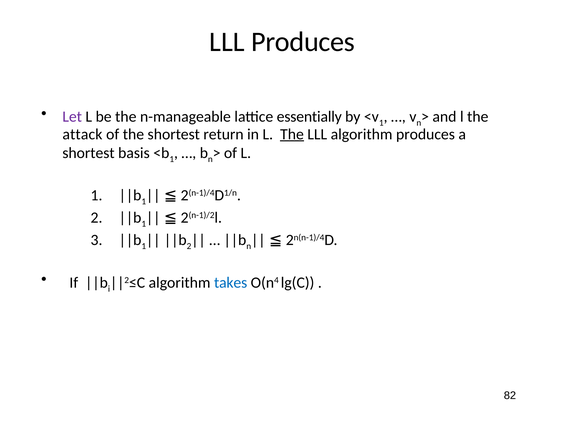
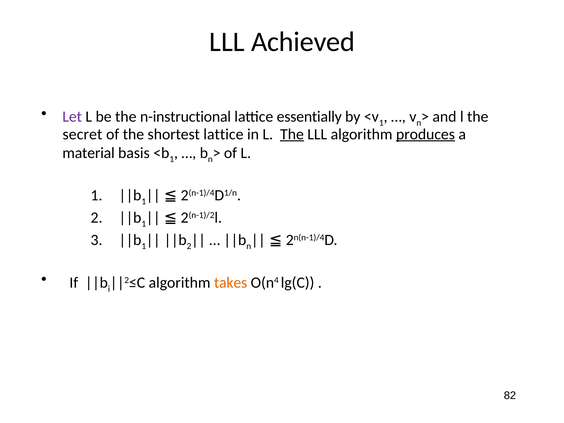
LLL Produces: Produces -> Achieved (303, 42)
n-manageable: n-manageable -> n-instructional (186, 117)
attack: attack -> secret (82, 134)
shortest return: return -> lattice (223, 134)
produces underline: none -> present (425, 134)
shortest: shortest -> material (89, 153)
takes colour: blue -> orange (231, 283)
